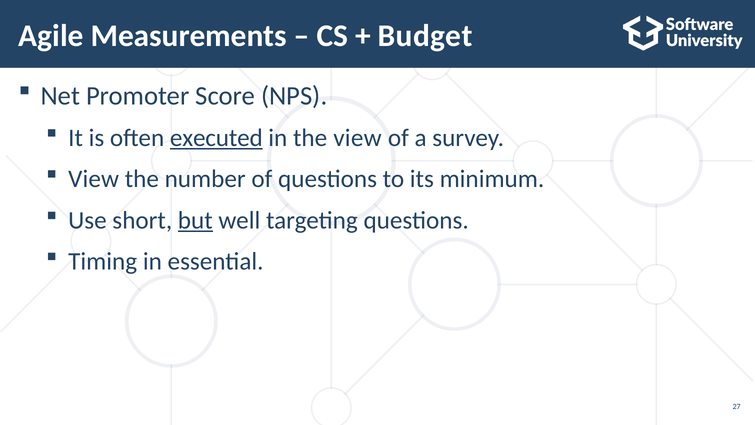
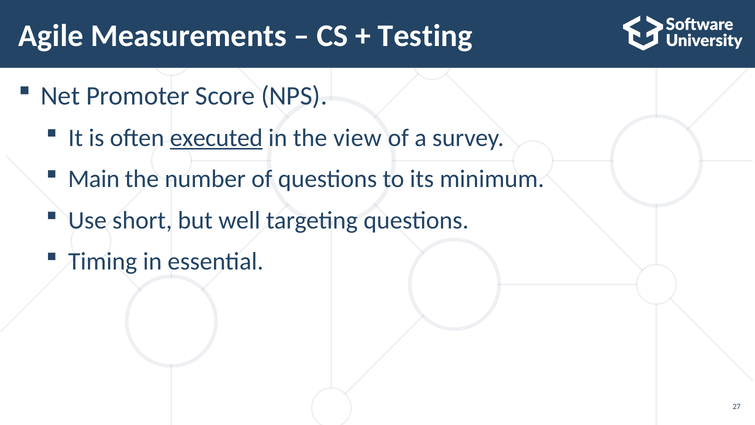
Budget: Budget -> Testing (425, 36)
View: View -> Main (94, 179)
but underline: present -> none (195, 220)
